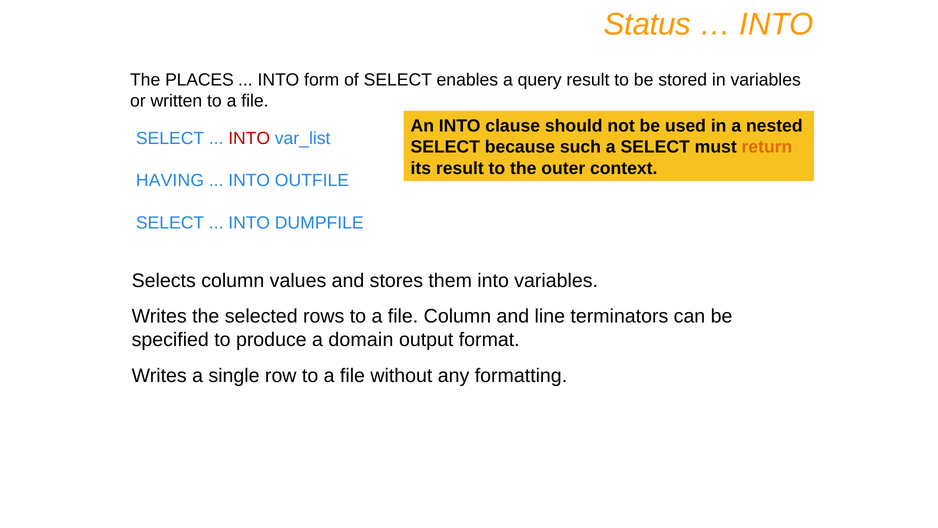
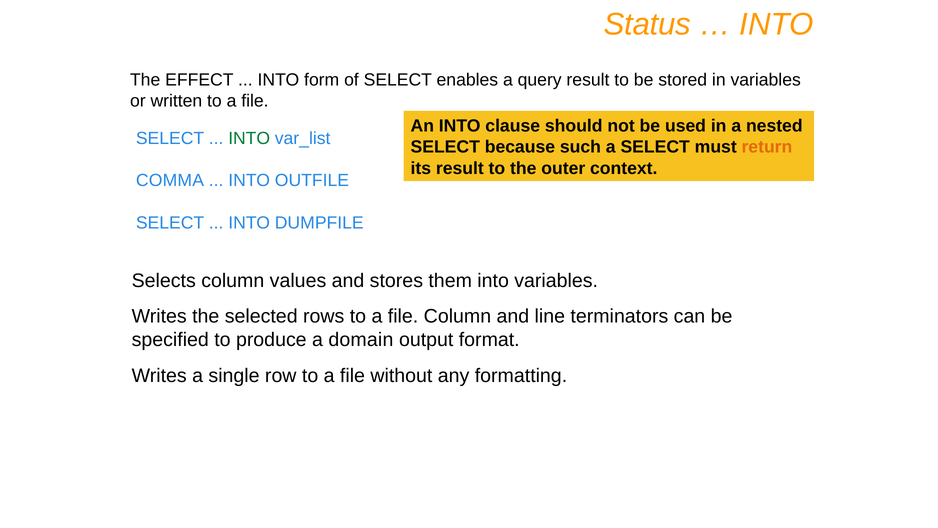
PLACES: PLACES -> EFFECT (199, 80)
INTO colour: red -> green (249, 138)
HAVING: HAVING -> COMMA (170, 180)
